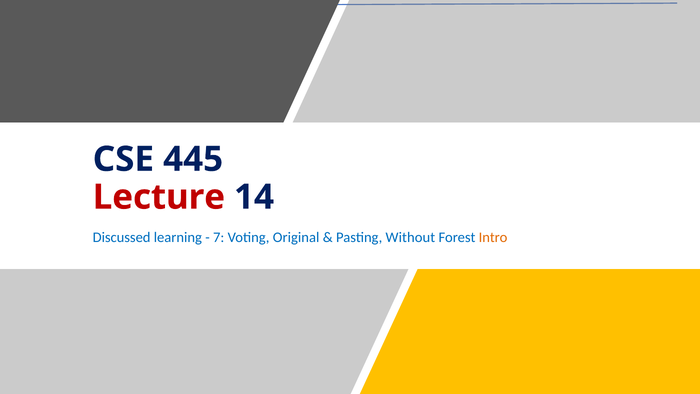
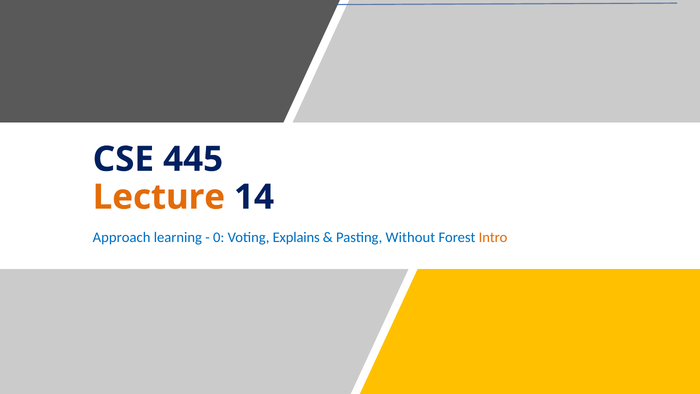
Lecture colour: red -> orange (159, 197)
Discussed: Discussed -> Approach (122, 237)
7: 7 -> 0 (219, 237)
Original: Original -> Explains (296, 237)
